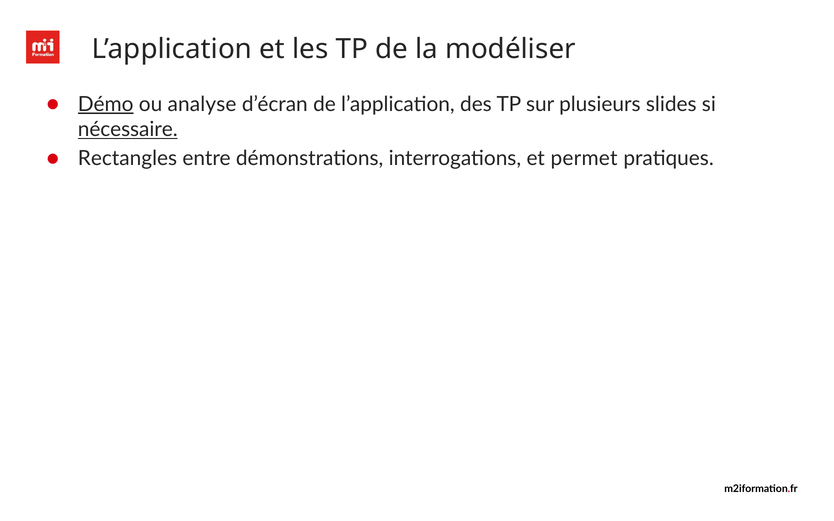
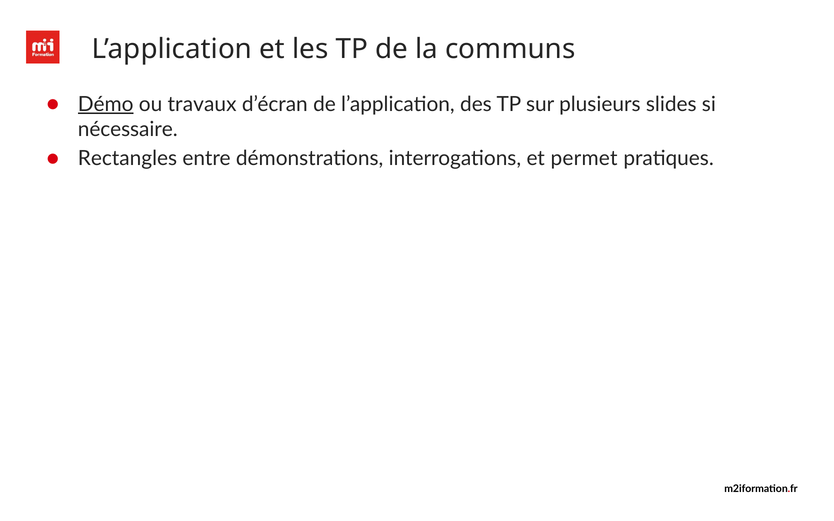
modéliser: modéliser -> communs (510, 49)
analyse: analyse -> travaux (202, 104)
nécessaire underline: present -> none (128, 129)
